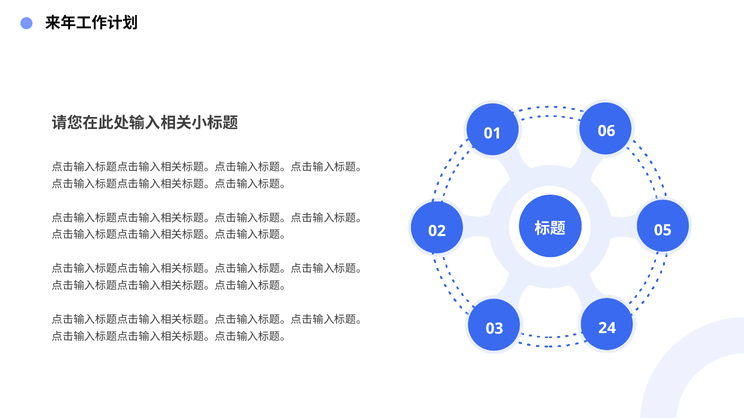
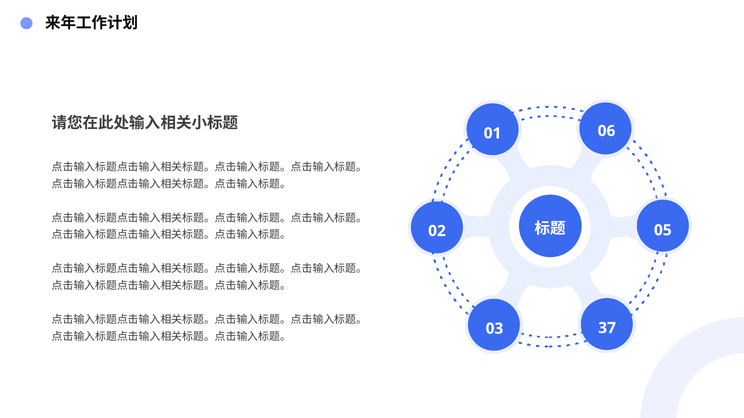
24: 24 -> 37 (607, 328)
